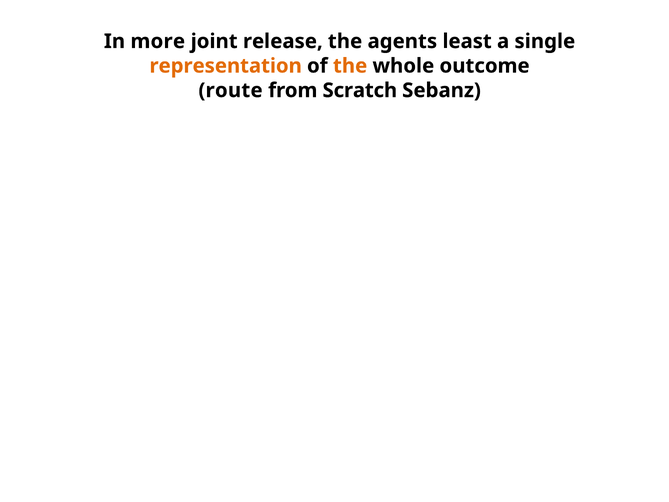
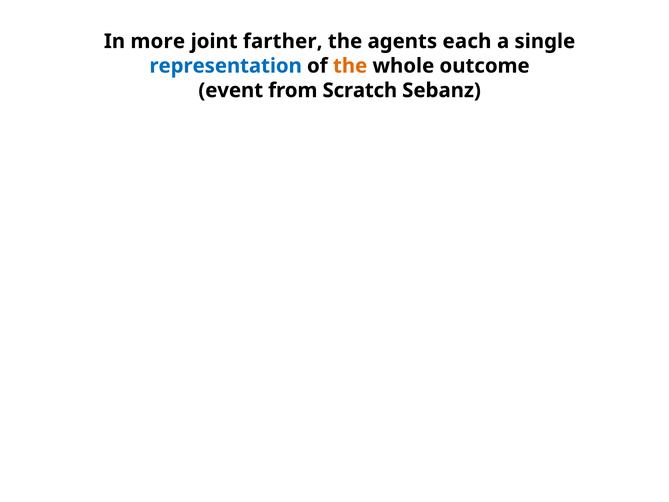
release: release -> farther (283, 41)
least: least -> each (467, 41)
representation colour: orange -> blue (226, 66)
route: route -> event (231, 90)
